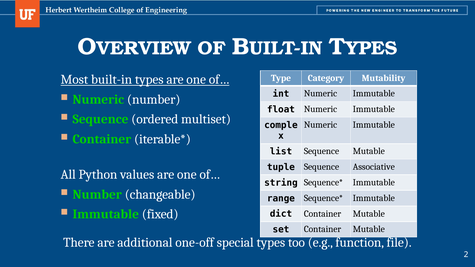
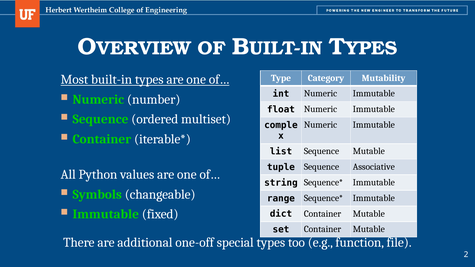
Number: Number -> Symbols (97, 195)
